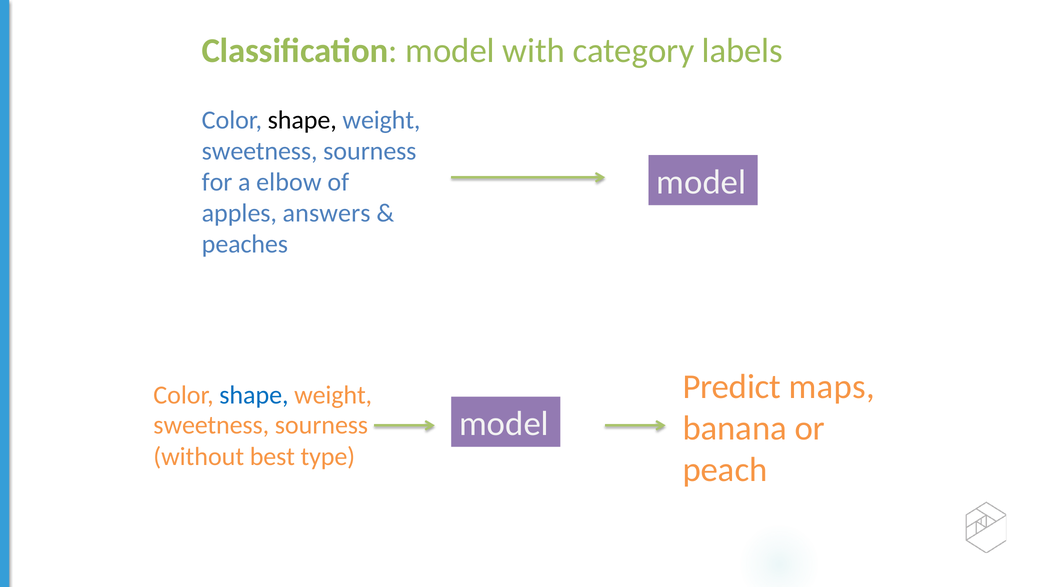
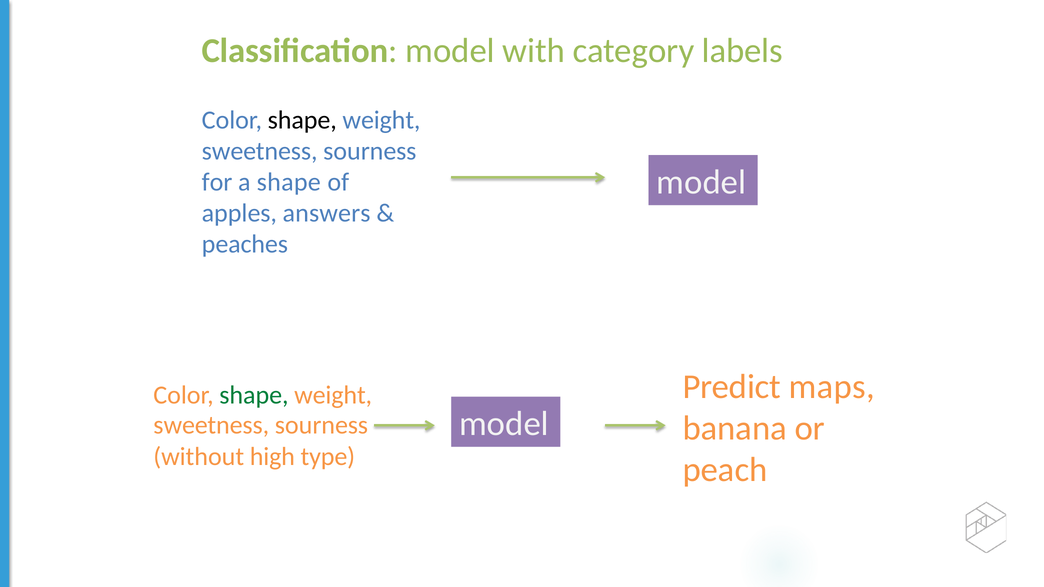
a elbow: elbow -> shape (289, 182)
shape colour: blue -> green (254, 395)
best: best -> high (272, 457)
